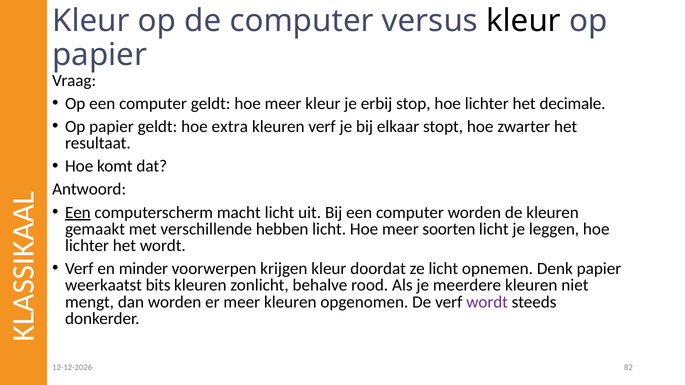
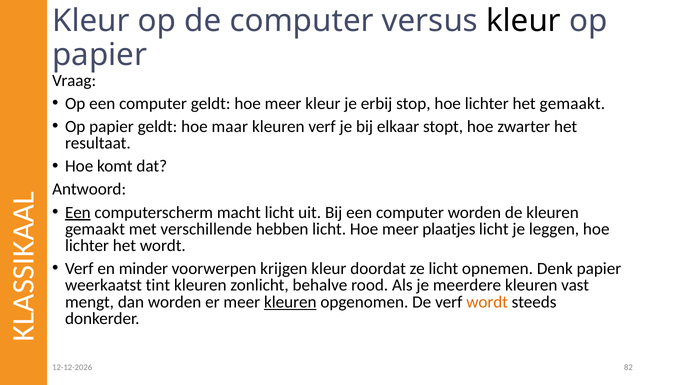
het decimale: decimale -> gemaakt (572, 104)
extra: extra -> maar (230, 127)
soorten: soorten -> plaatjes (449, 229)
bits: bits -> tint (158, 286)
niet: niet -> vast (575, 286)
kleuren underline: none -> present (290, 302)
wordt colour: purple -> orange (487, 302)
